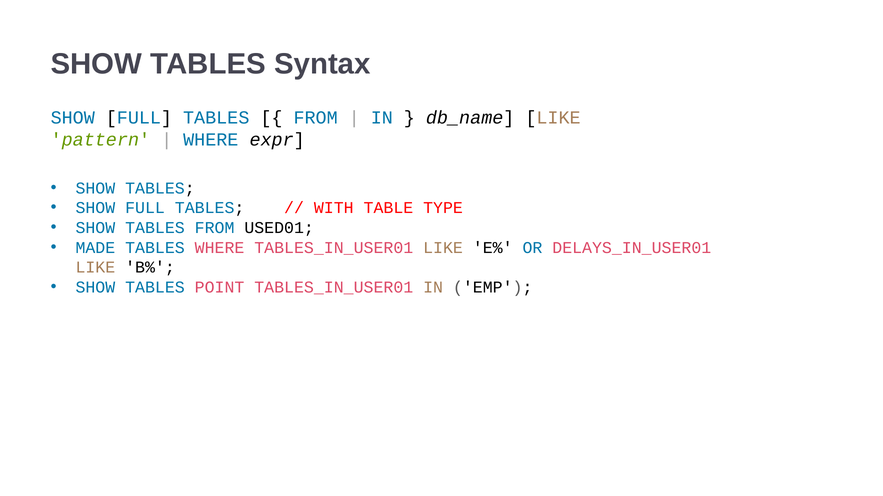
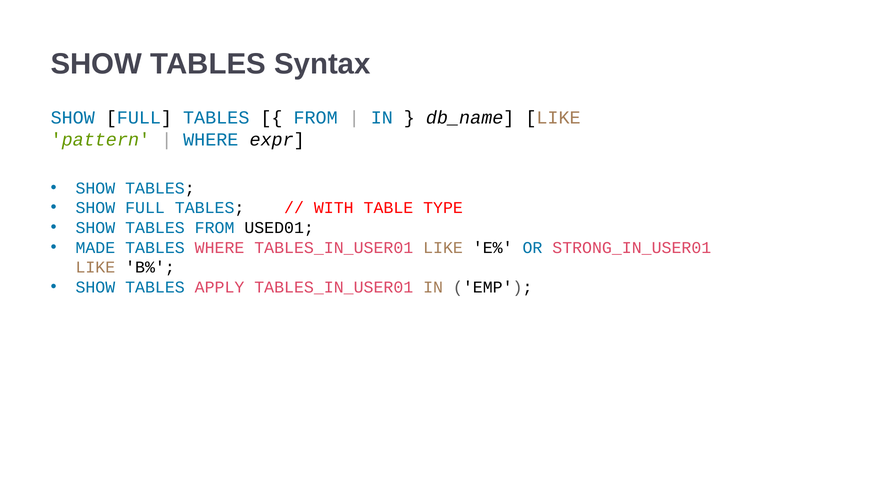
DELAYS_IN_USER01: DELAYS_IN_USER01 -> STRONG_IN_USER01 (632, 248)
POINT: POINT -> APPLY (220, 288)
